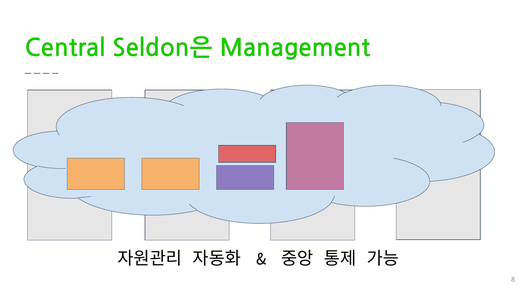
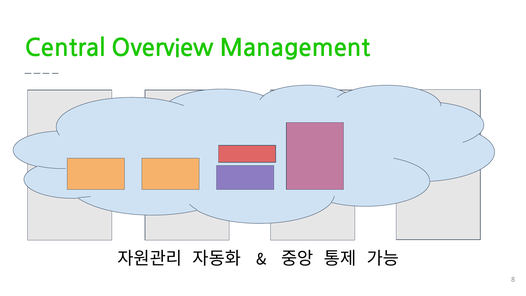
Seldon은: Seldon은 -> Overview (163, 48)
